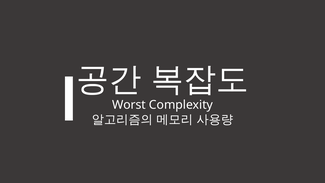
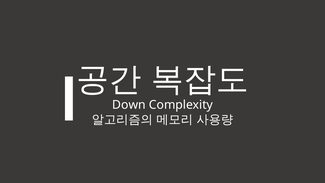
Worst: Worst -> Down (129, 105)
